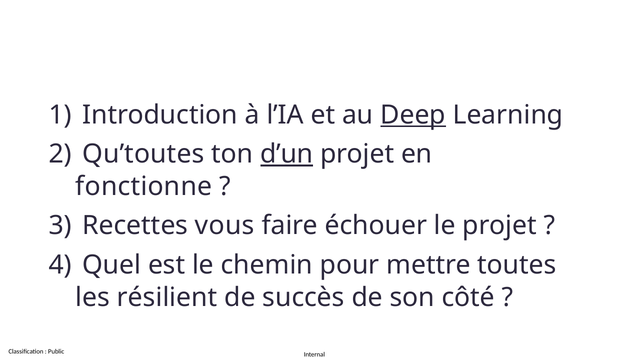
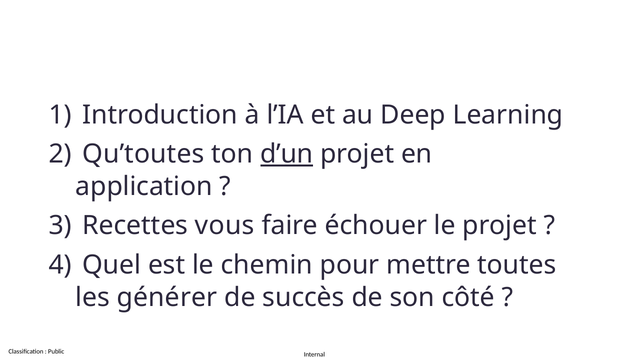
Deep underline: present -> none (413, 115)
fonctionne: fonctionne -> application (144, 187)
résilient: résilient -> générer (167, 298)
